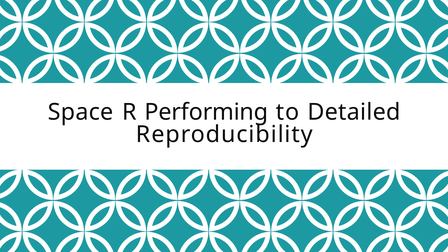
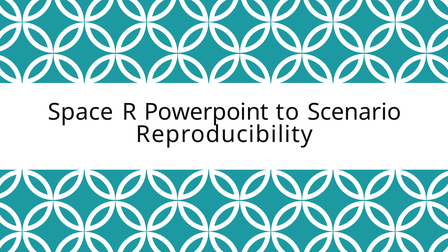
Performing: Performing -> Powerpoint (206, 112)
Detailed: Detailed -> Scenario (354, 112)
